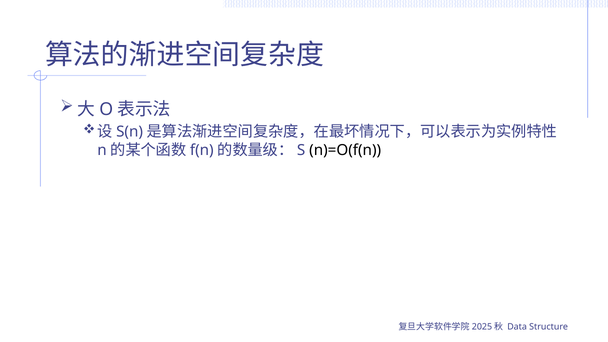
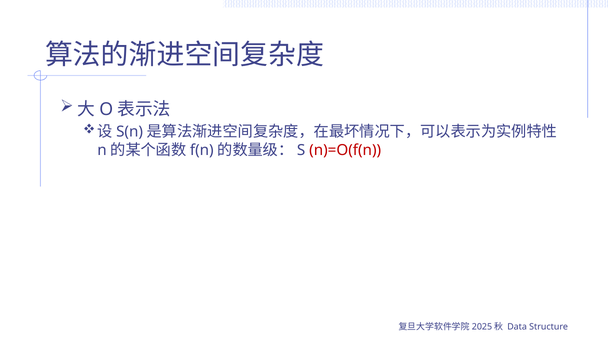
n)=O(f(n colour: black -> red (345, 150)
